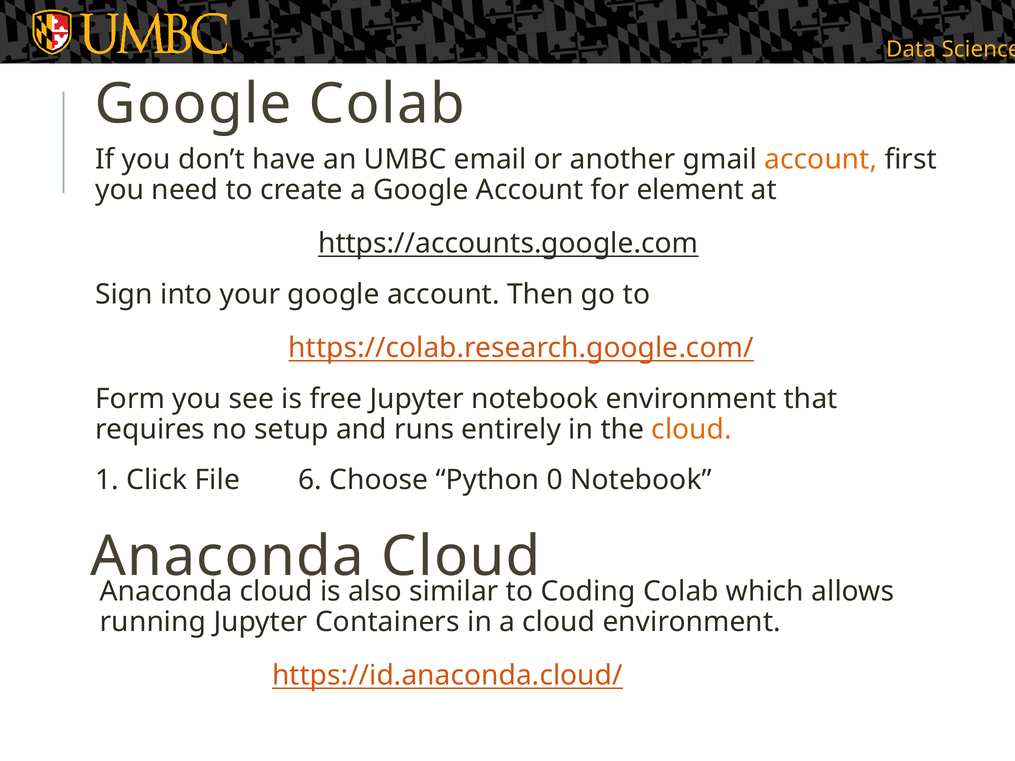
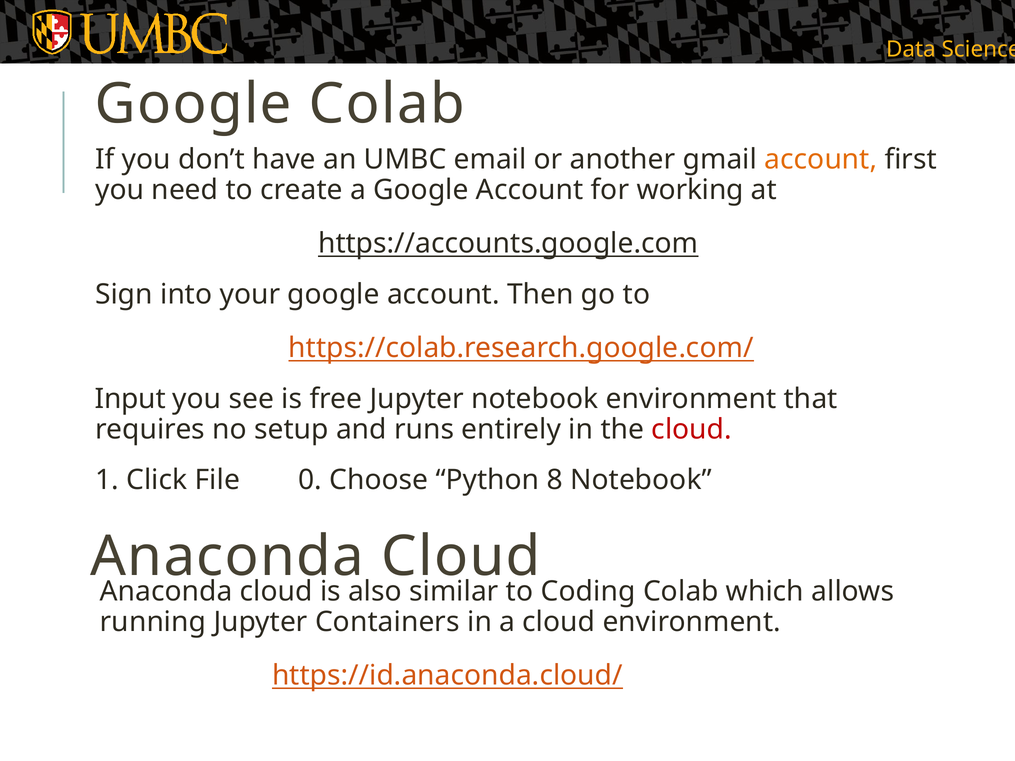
element: element -> working (690, 190)
Form: Form -> Input (130, 399)
cloud colour: orange -> red (692, 430)
6: 6 -> 0 (310, 480)
0: 0 -> 8 (555, 480)
